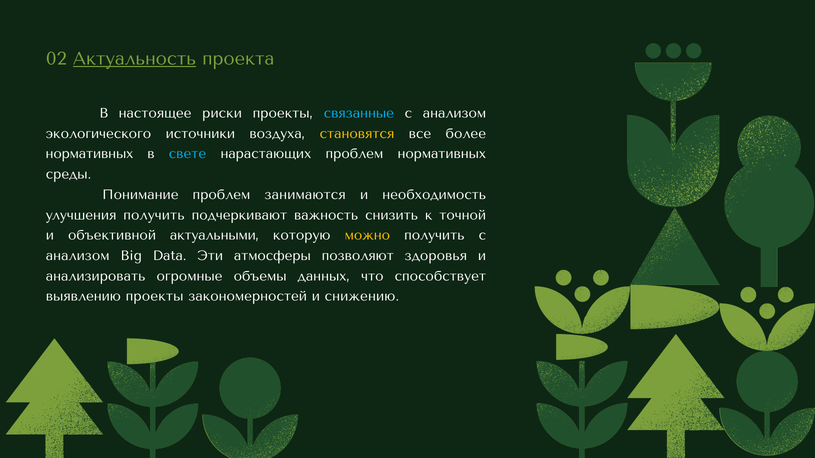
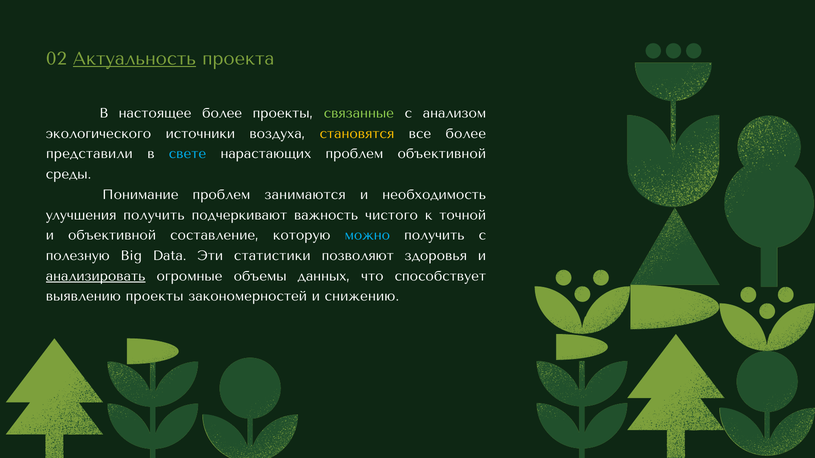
настоящее риски: риски -> более (222, 113)
связанные colour: light blue -> light green (359, 113)
нормативных: нормативных -> представили (89, 154)
проблем нормативных: нормативных -> объективной (442, 154)
снизить: снизить -> чистого (392, 215)
актуальными: актуальными -> составление (214, 236)
можно colour: yellow -> light blue (367, 236)
анализом: анализом -> полезную (78, 256)
атмосферы: атмосферы -> статистики (272, 256)
анализировать underline: none -> present (96, 276)
